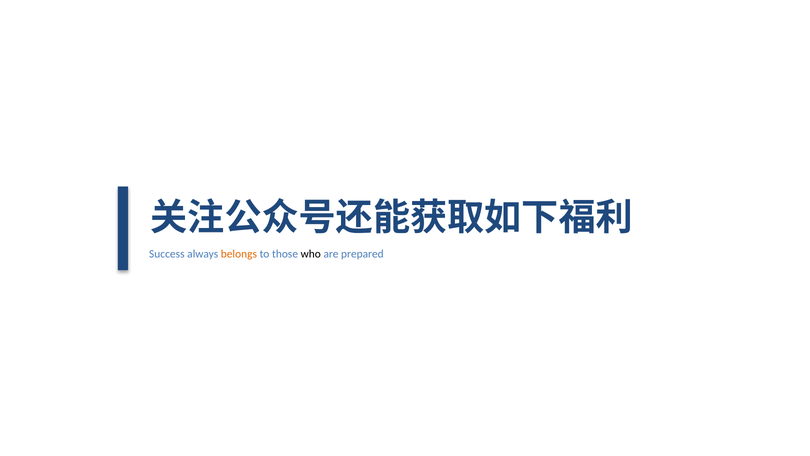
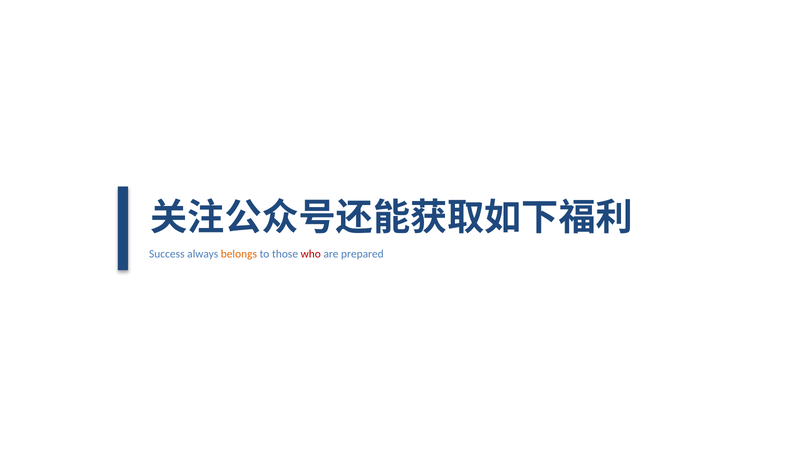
who colour: black -> red (311, 254)
